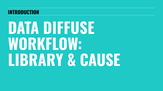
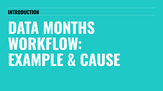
DIFFUSE: DIFFUSE -> MONTHS (69, 29)
LIBRARY: LIBRARY -> EXAMPLE (36, 61)
